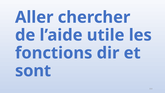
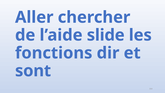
utile: utile -> slide (106, 35)
